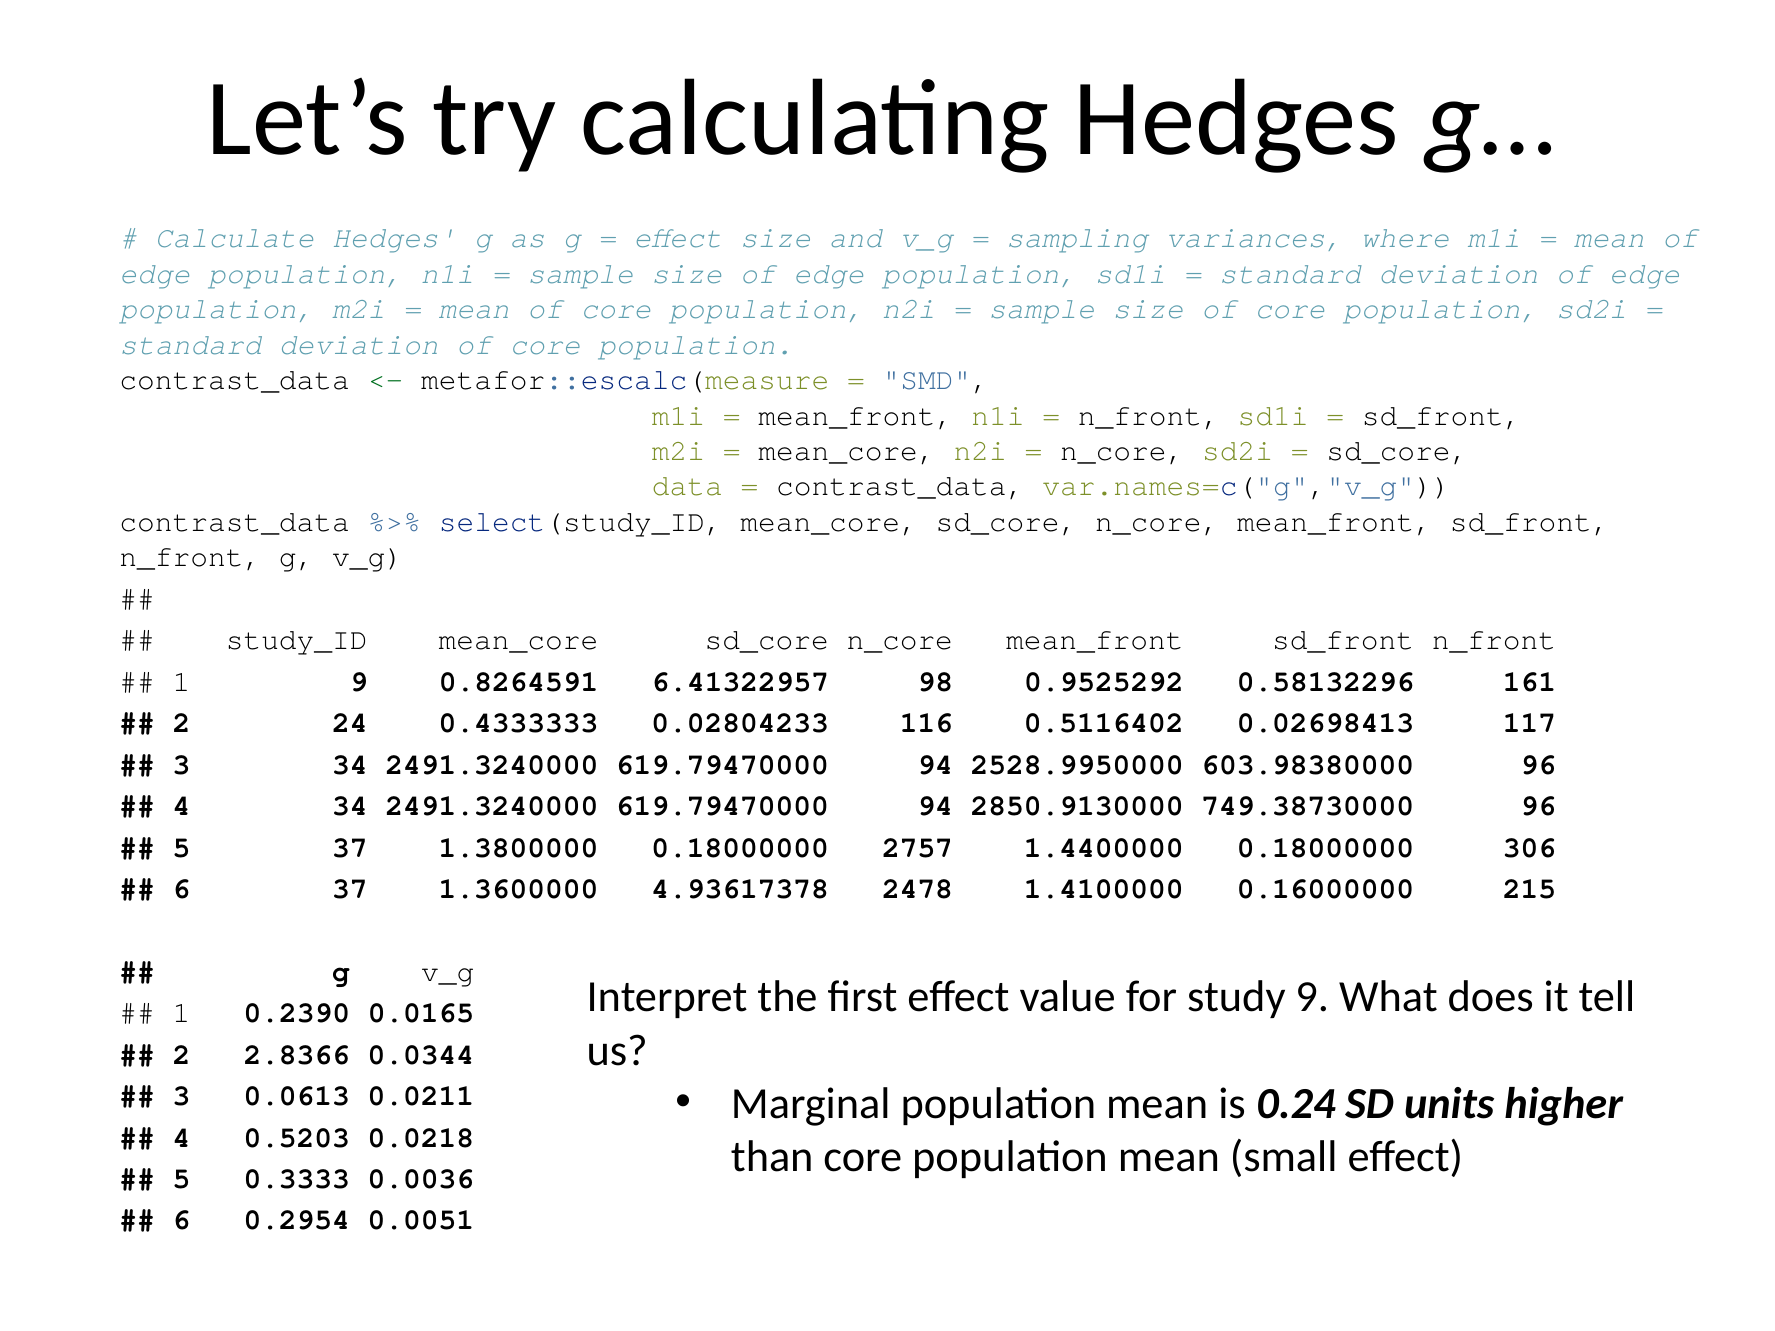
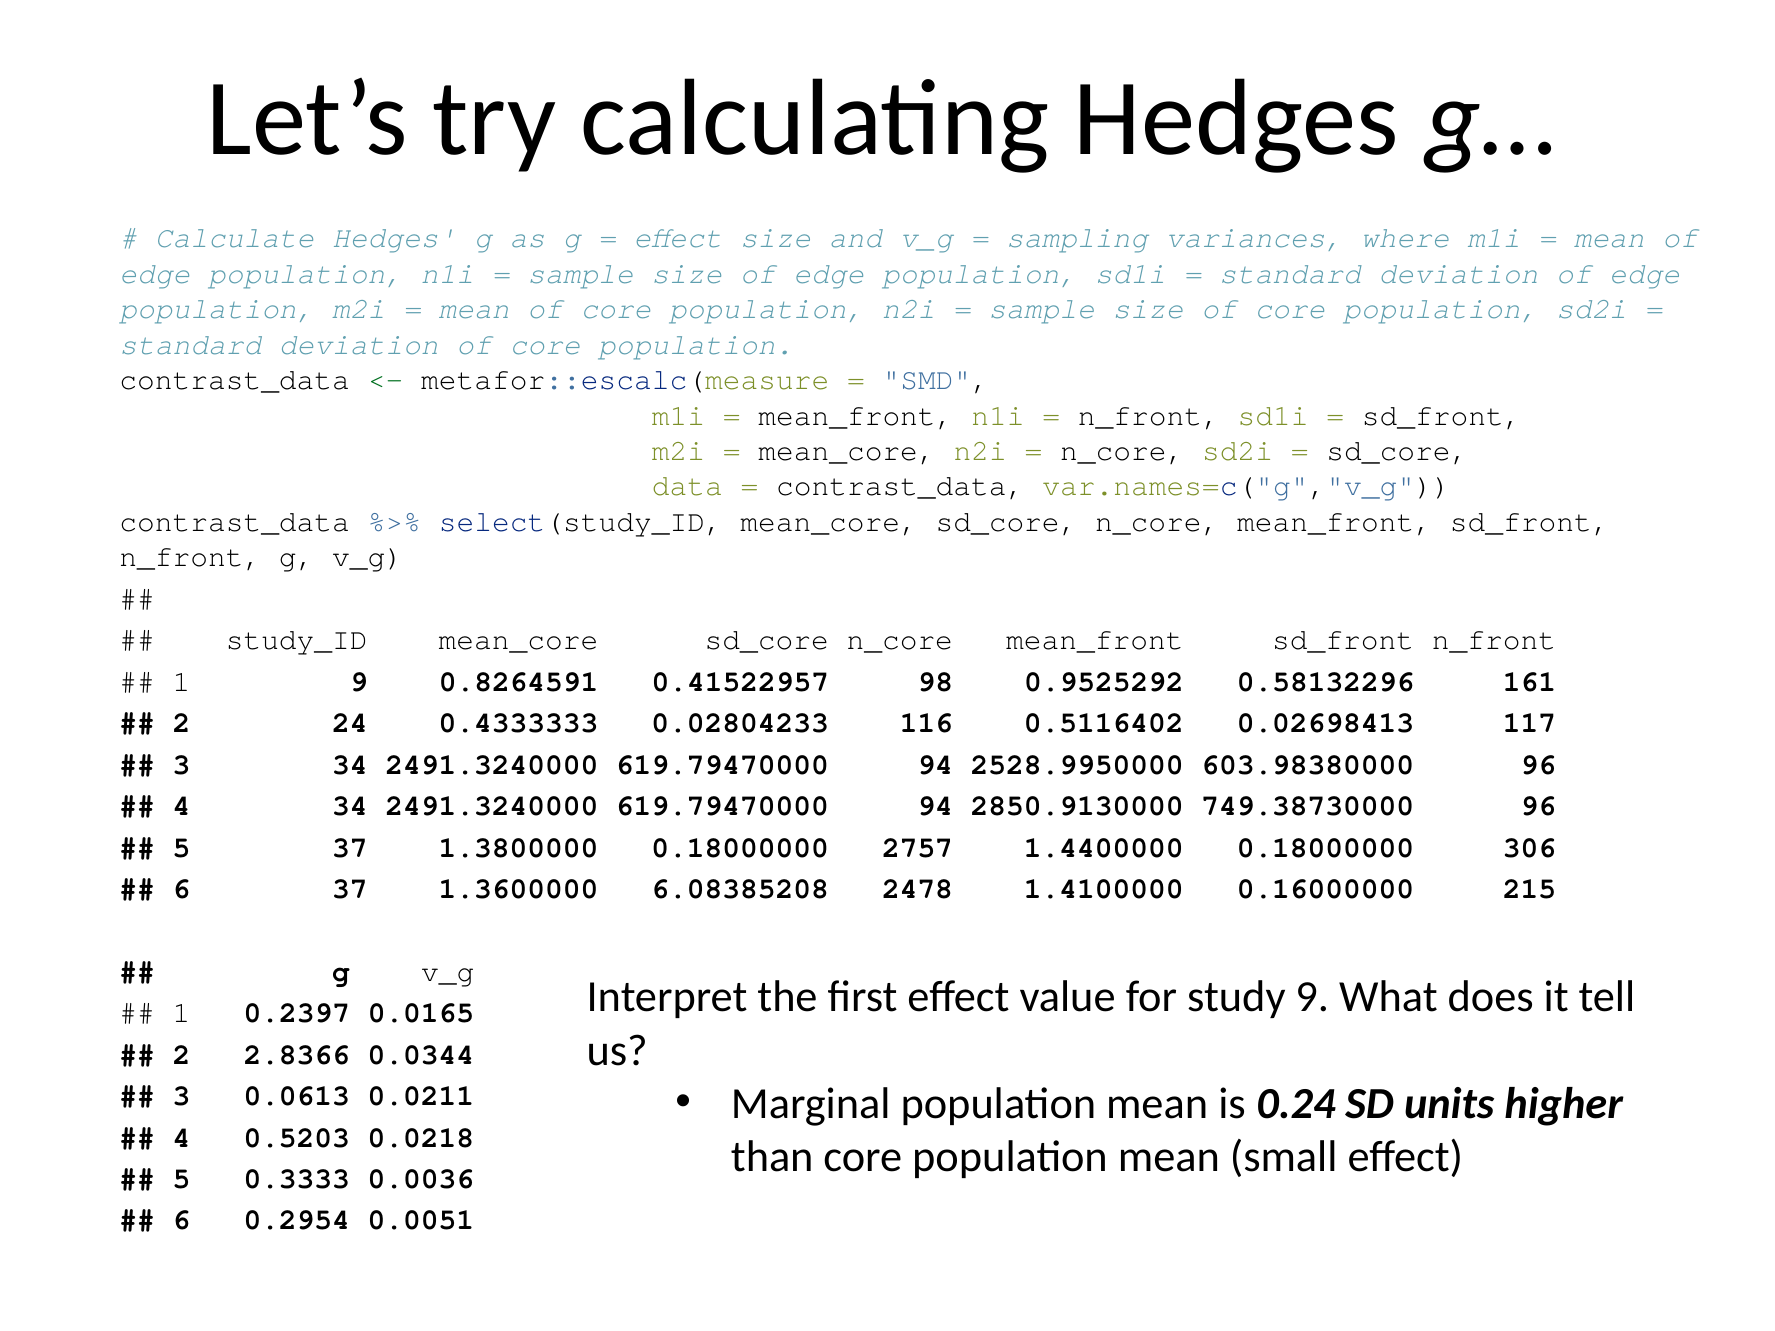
6.41322957: 6.41322957 -> 0.41522957 (740, 682)
4.93617378: 4.93617378 -> 6.08385208 (740, 889)
0.2390: 0.2390 -> 0.2397 (297, 1013)
